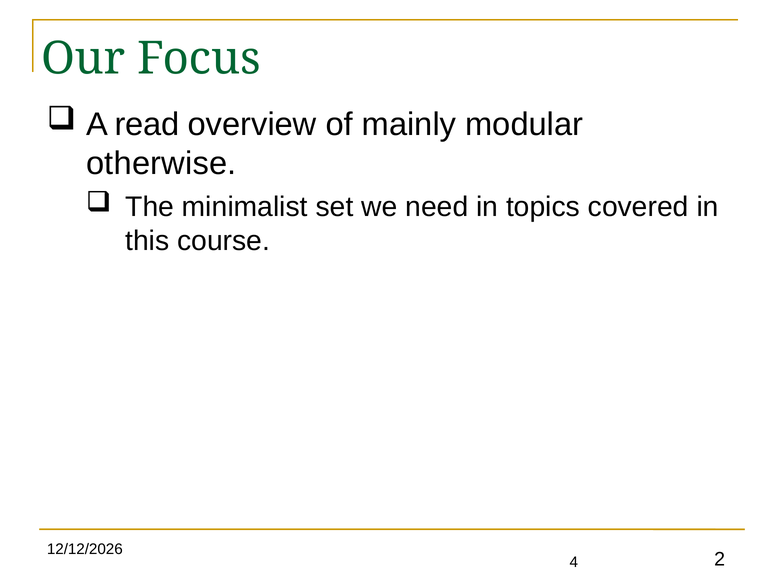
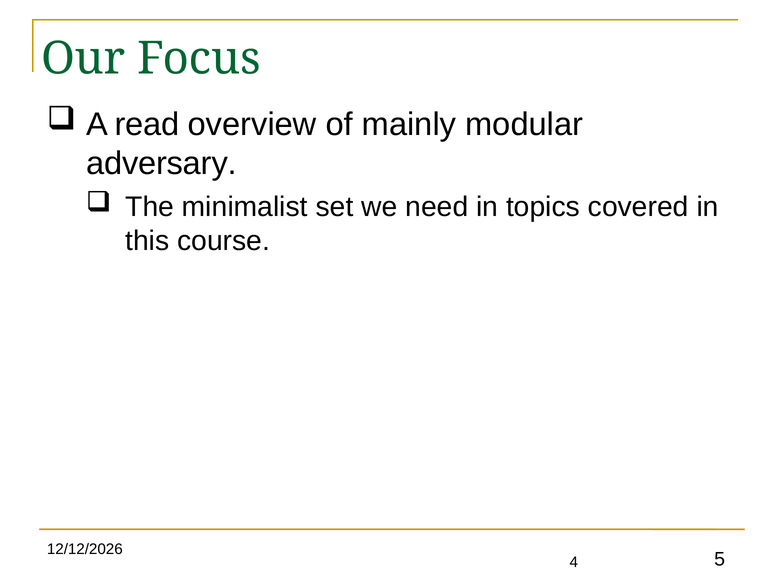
otherwise: otherwise -> adversary (161, 164)
2: 2 -> 5 (720, 559)
